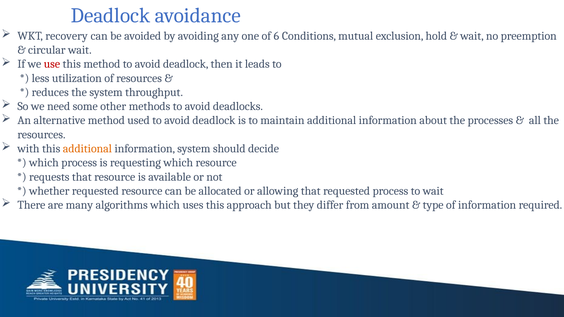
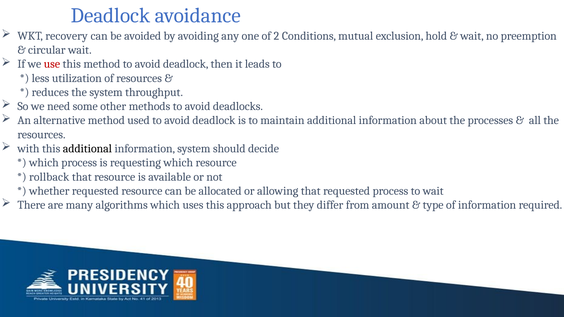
6: 6 -> 2 (276, 36)
additional colour: orange -> black (87, 149)
requests: requests -> rollback (49, 177)
